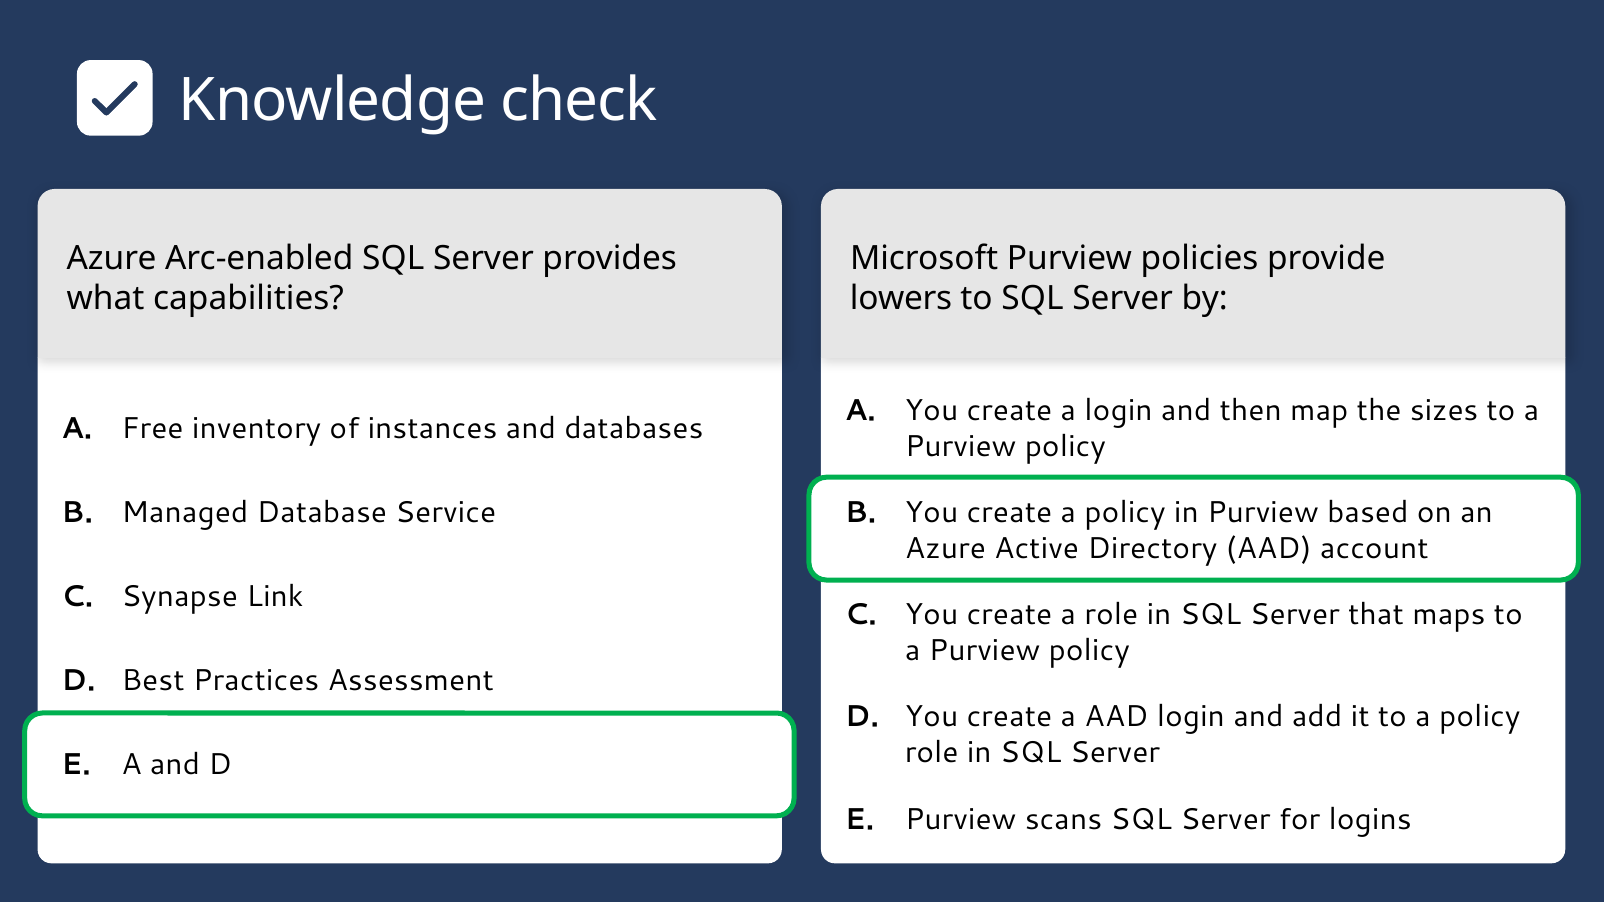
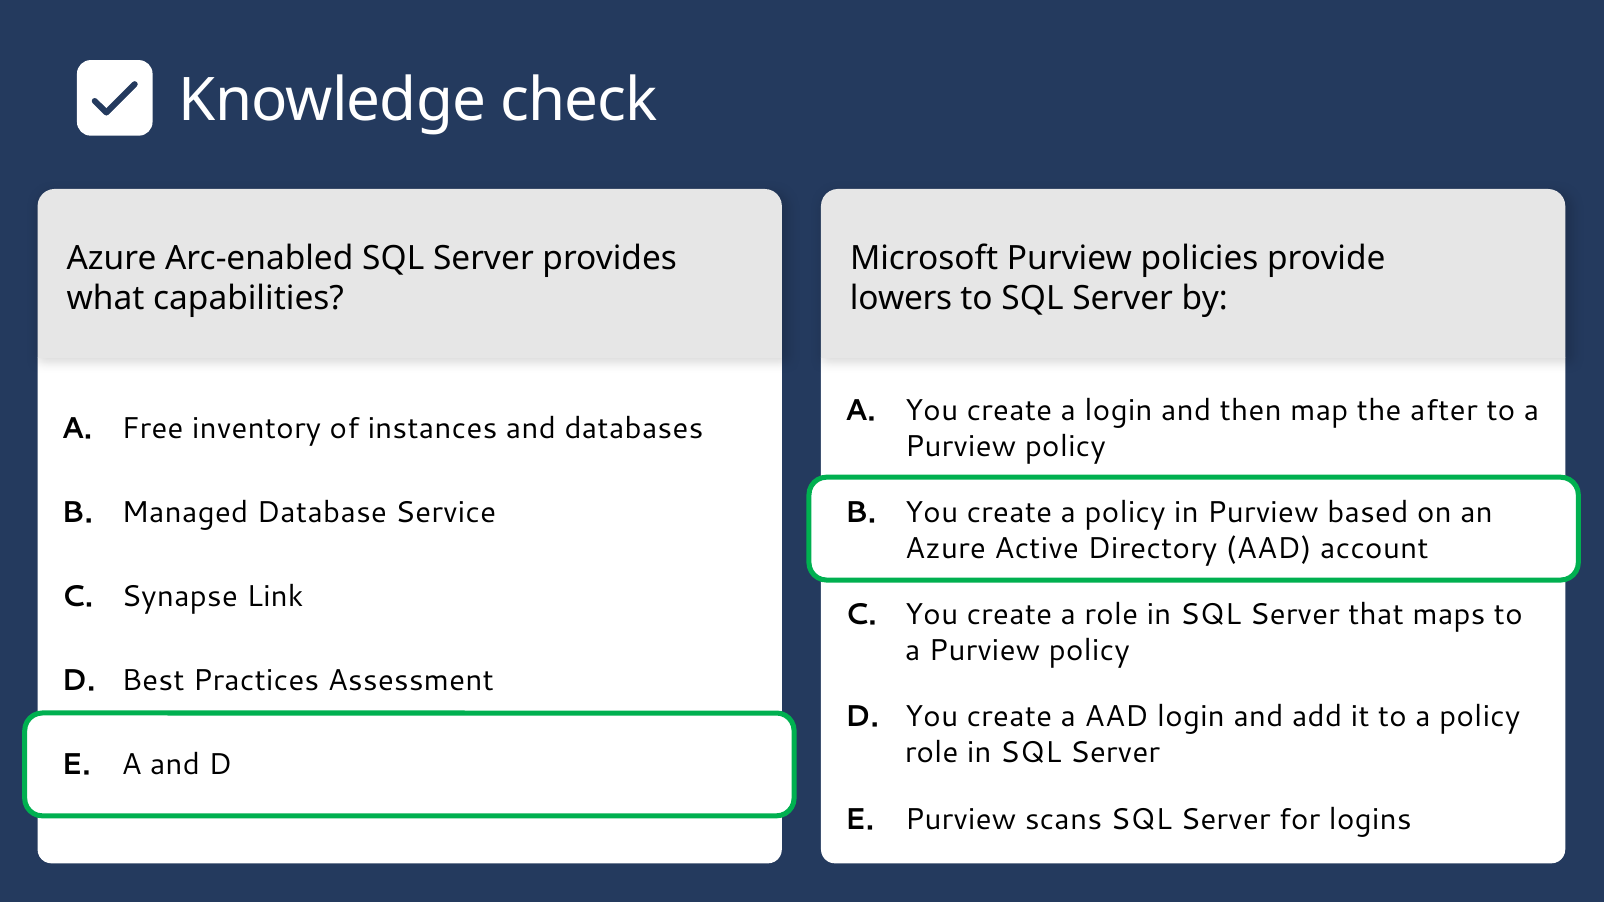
sizes: sizes -> after (1444, 410)
